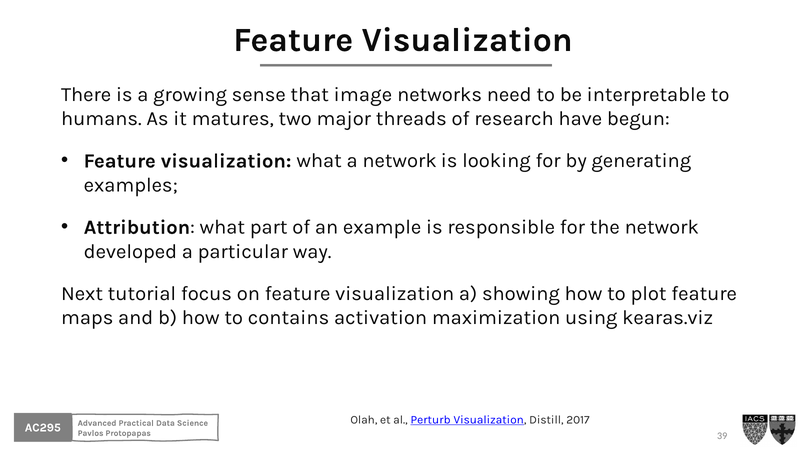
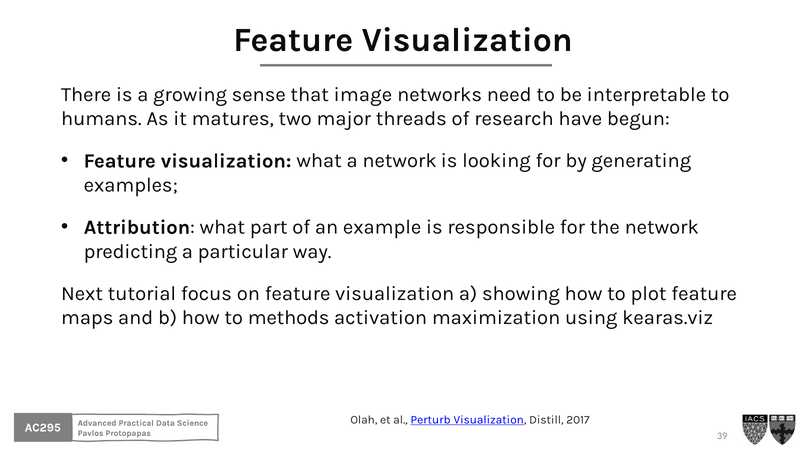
developed: developed -> predicting (130, 251)
contains: contains -> methods (289, 317)
